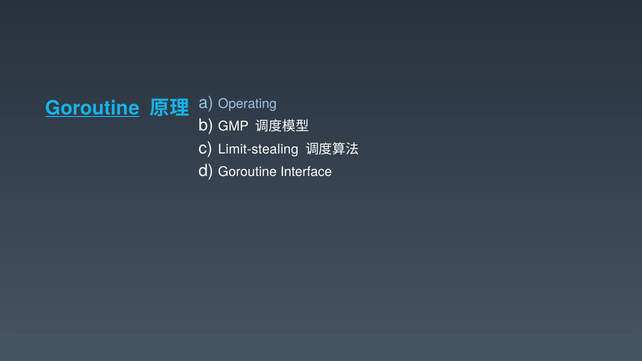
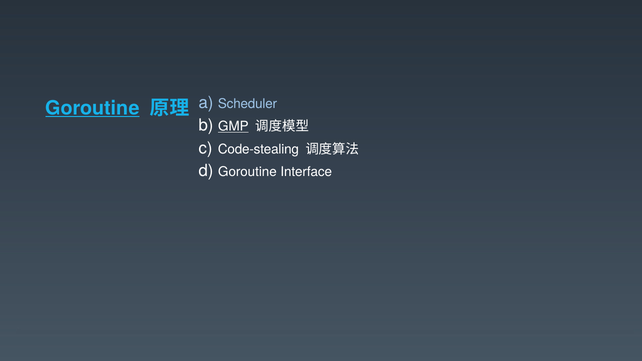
Operating: Operating -> Scheduler (247, 104)
GMP underline: none -> present (233, 127)
Limit-stealing: Limit-stealing -> Code-stealing (258, 149)
